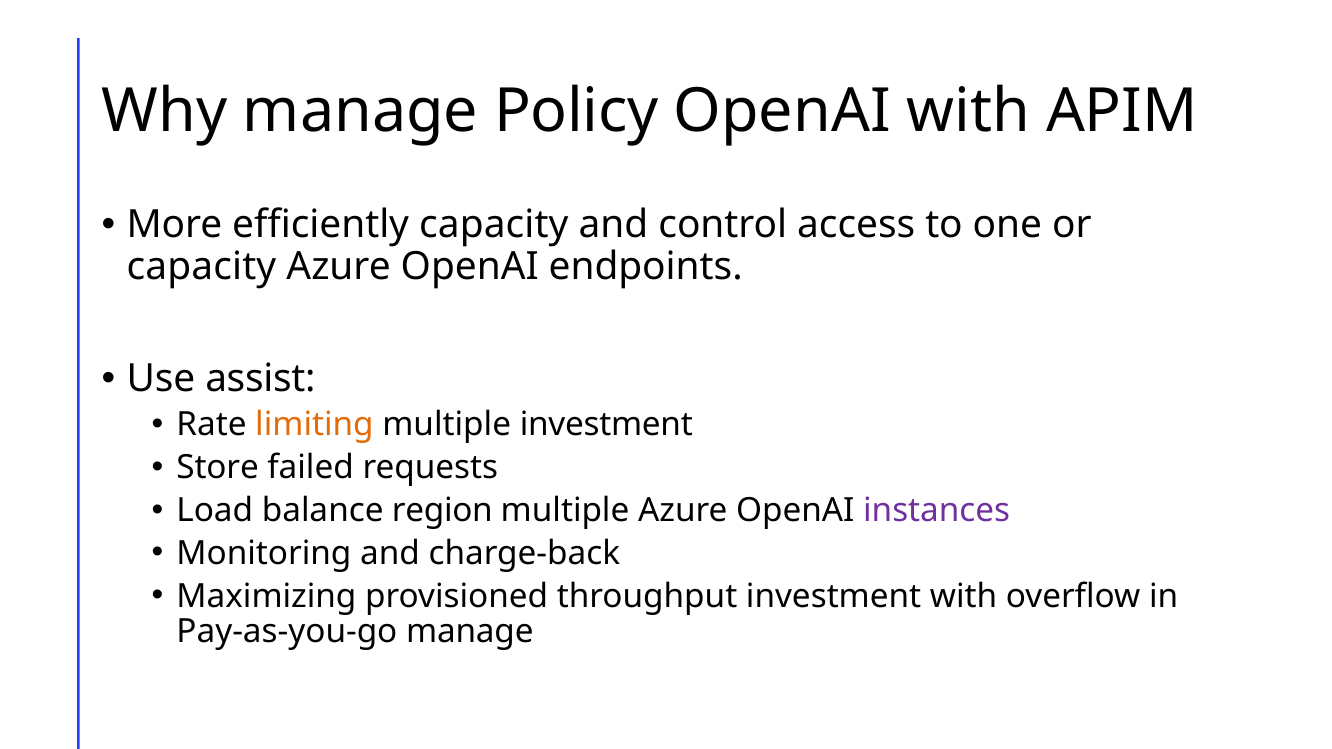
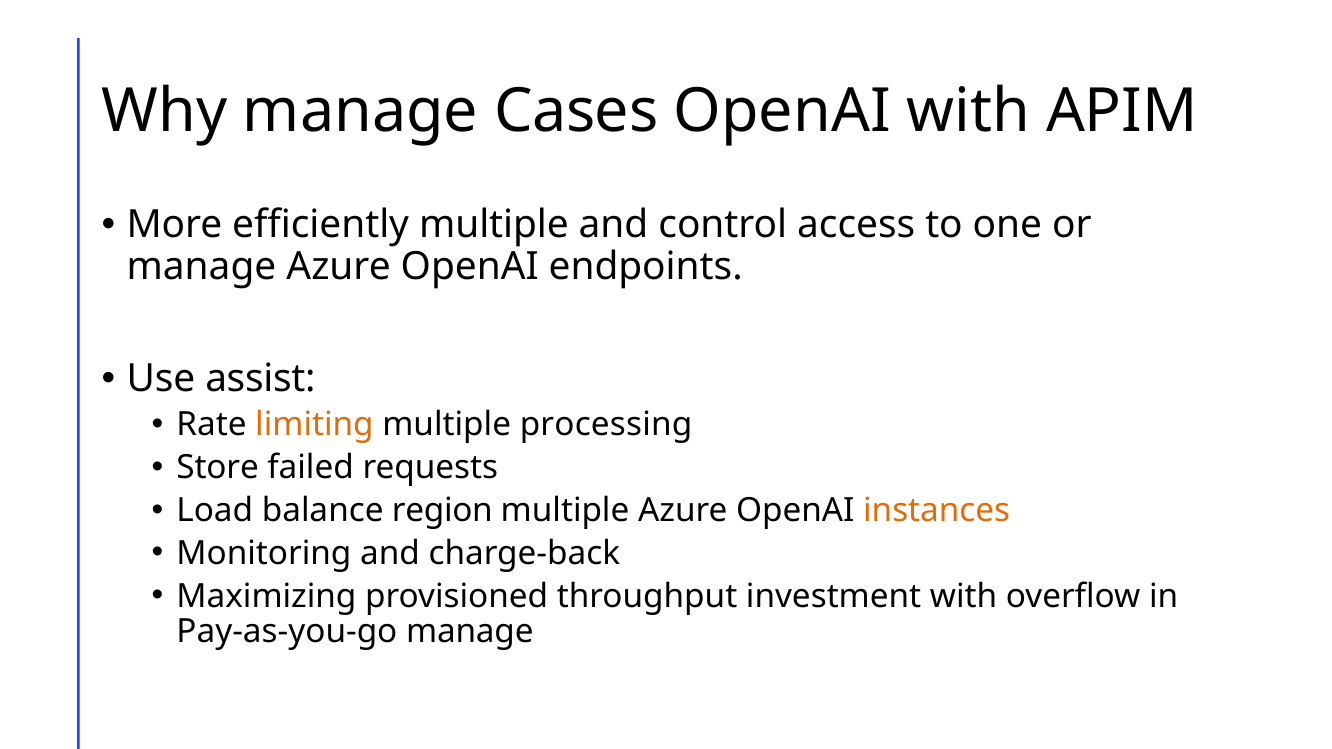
Policy: Policy -> Cases (576, 112)
efficiently capacity: capacity -> multiple (494, 225)
capacity: capacity -> manage (201, 267)
multiple investment: investment -> processing (606, 425)
instances colour: purple -> orange (937, 511)
